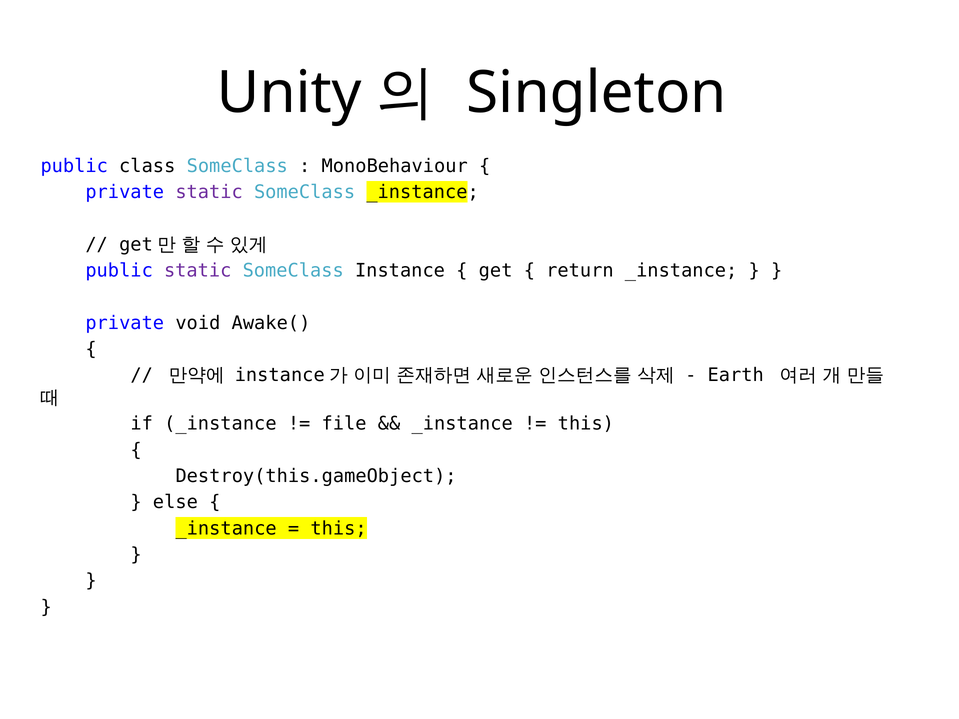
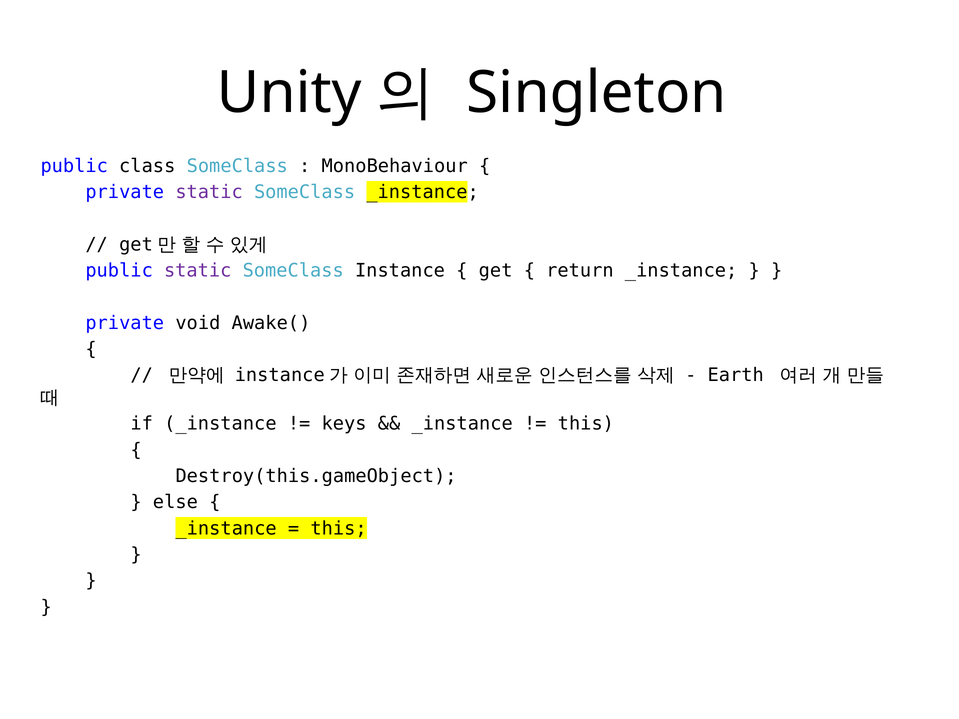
file: file -> keys (344, 424)
